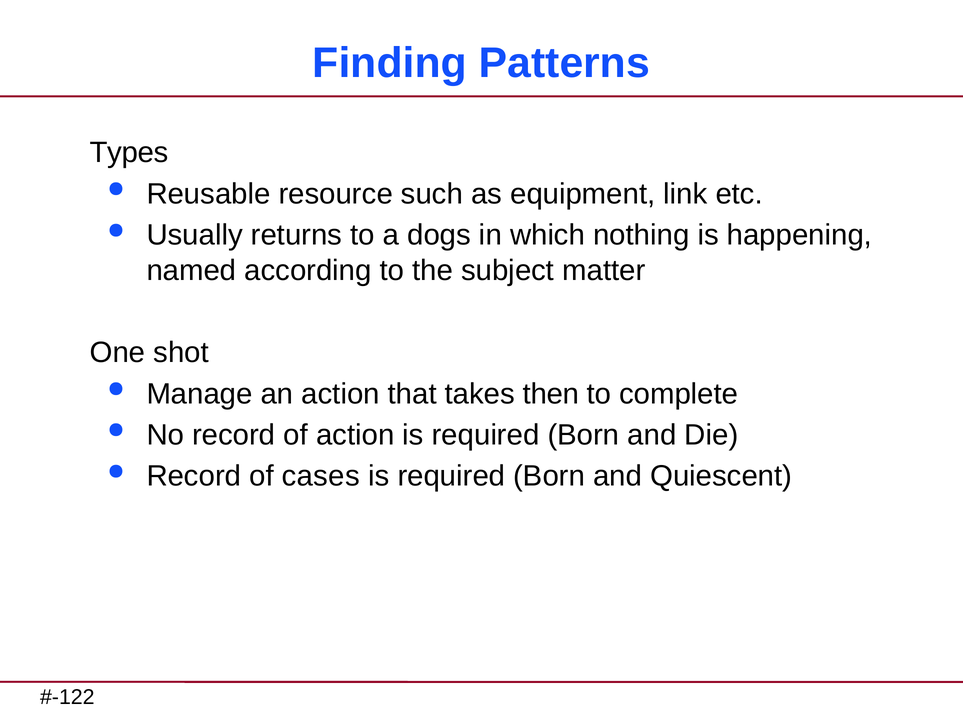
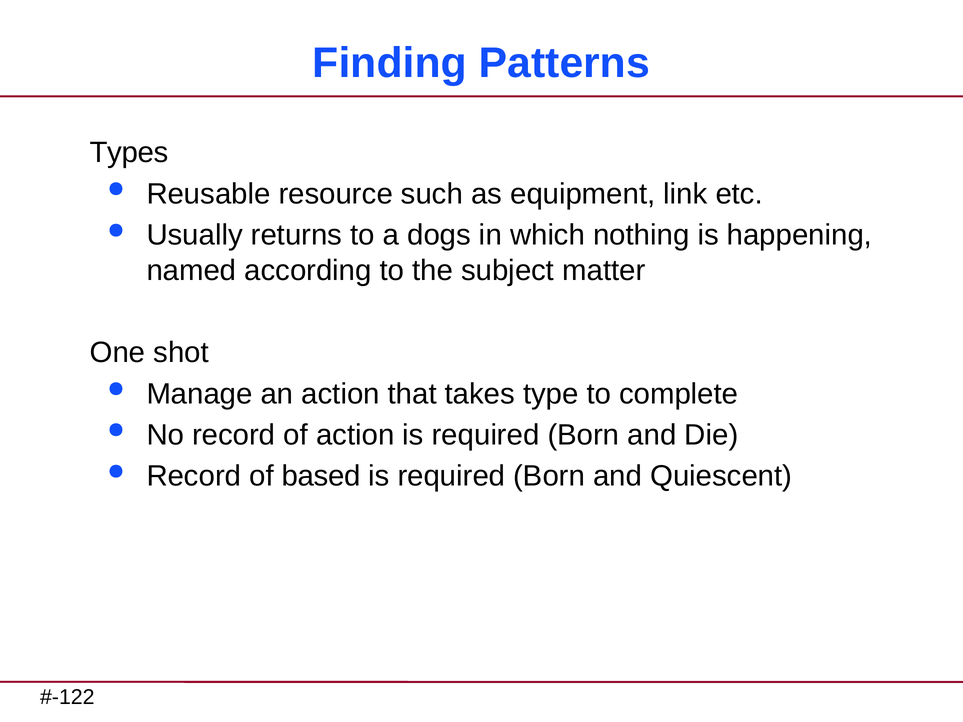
then: then -> type (551, 394)
cases: cases -> based (321, 476)
